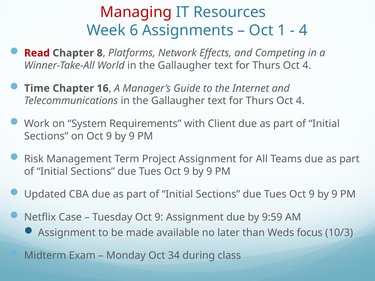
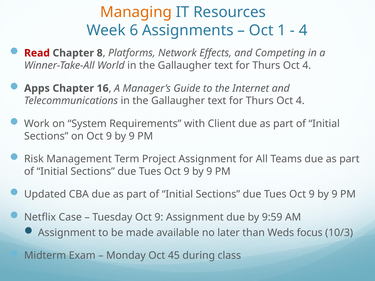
Managing colour: red -> orange (136, 12)
Time: Time -> Apps (37, 88)
34: 34 -> 45 (174, 256)
